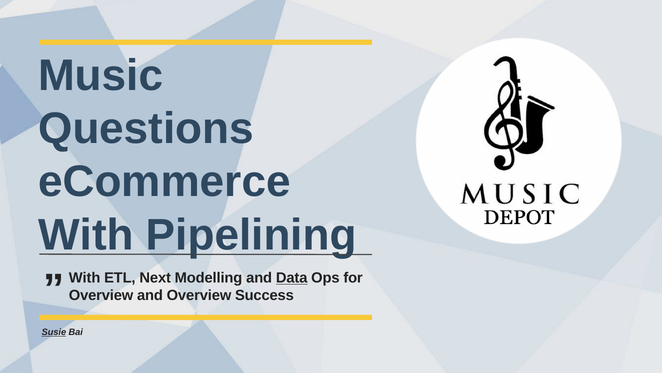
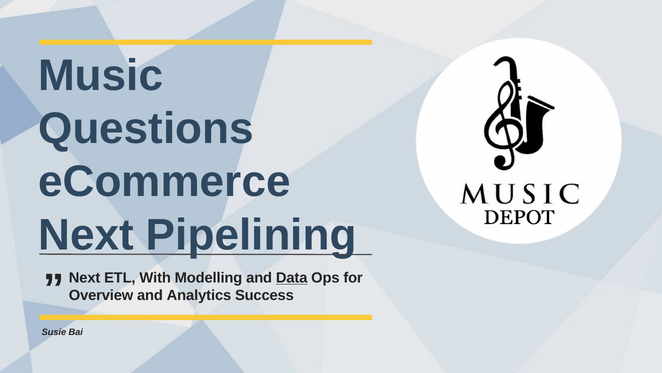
With: With -> Next (86, 235)
With: With -> Next (85, 277)
Next: Next -> With (155, 277)
and Overview: Overview -> Analytics (199, 295)
Susie underline: present -> none (54, 332)
